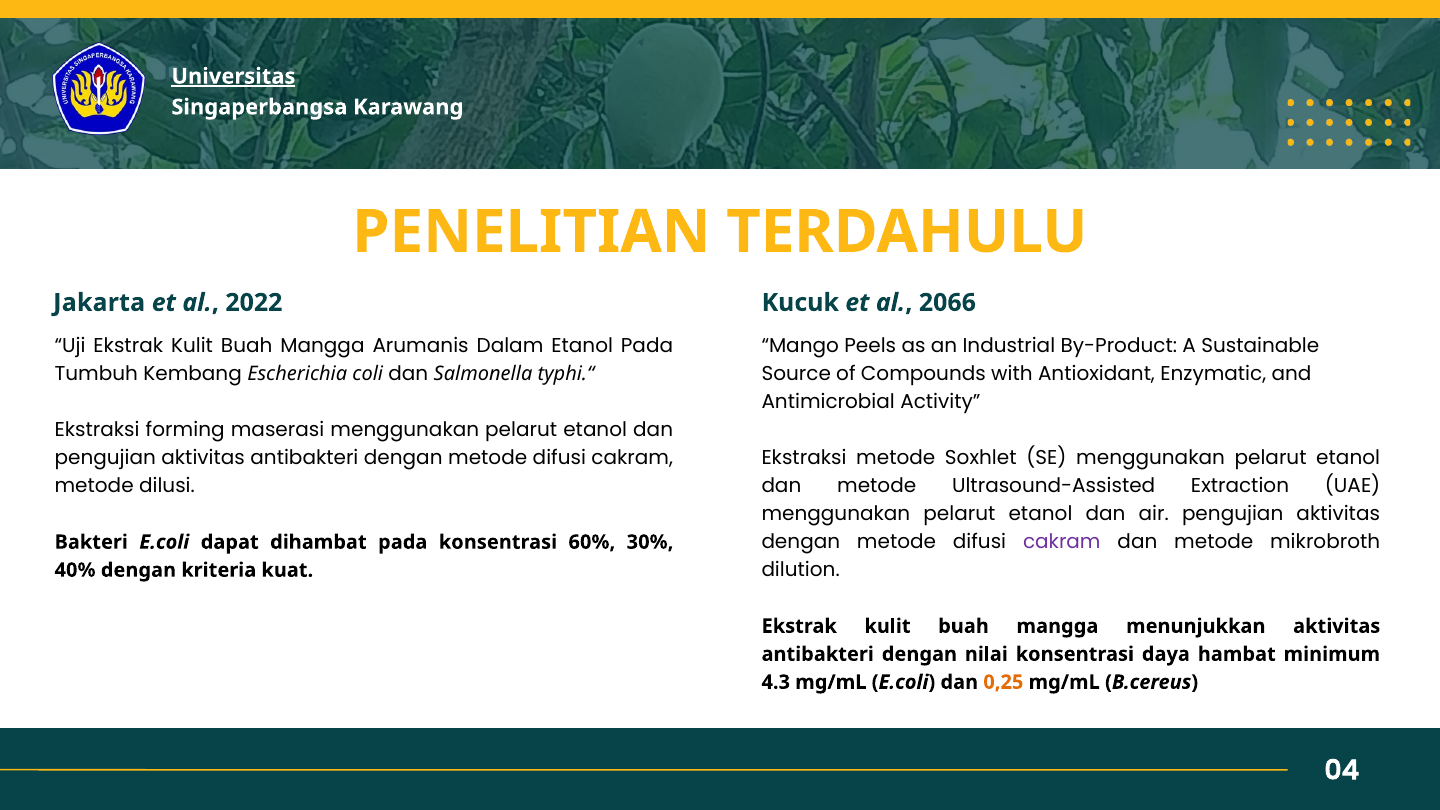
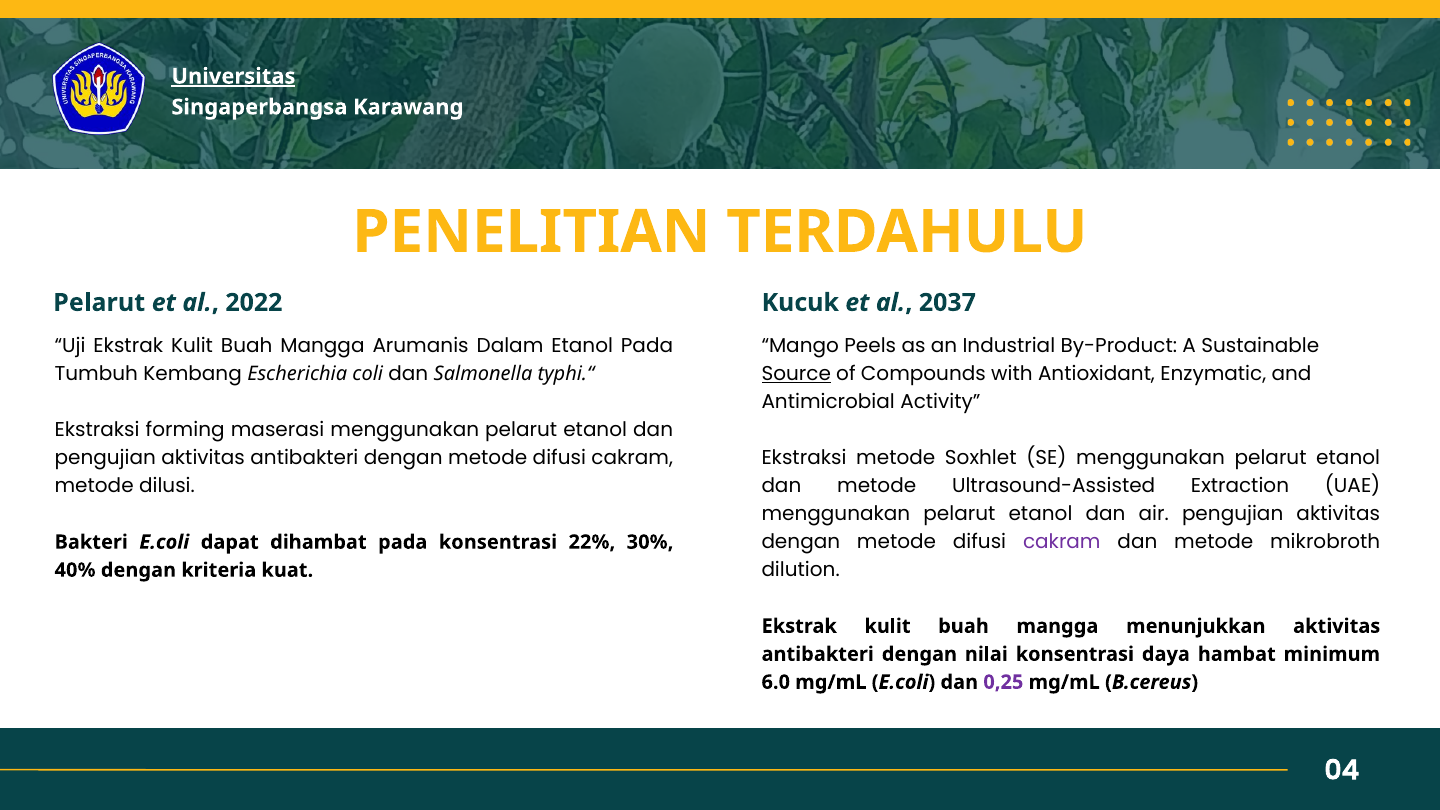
Jakarta: Jakarta -> Pelarut (99, 303)
2066: 2066 -> 2037 (947, 303)
Source underline: none -> present (796, 374)
60%: 60% -> 22% (592, 542)
4.3: 4.3 -> 6.0 (776, 682)
0,25 colour: orange -> purple (1003, 682)
